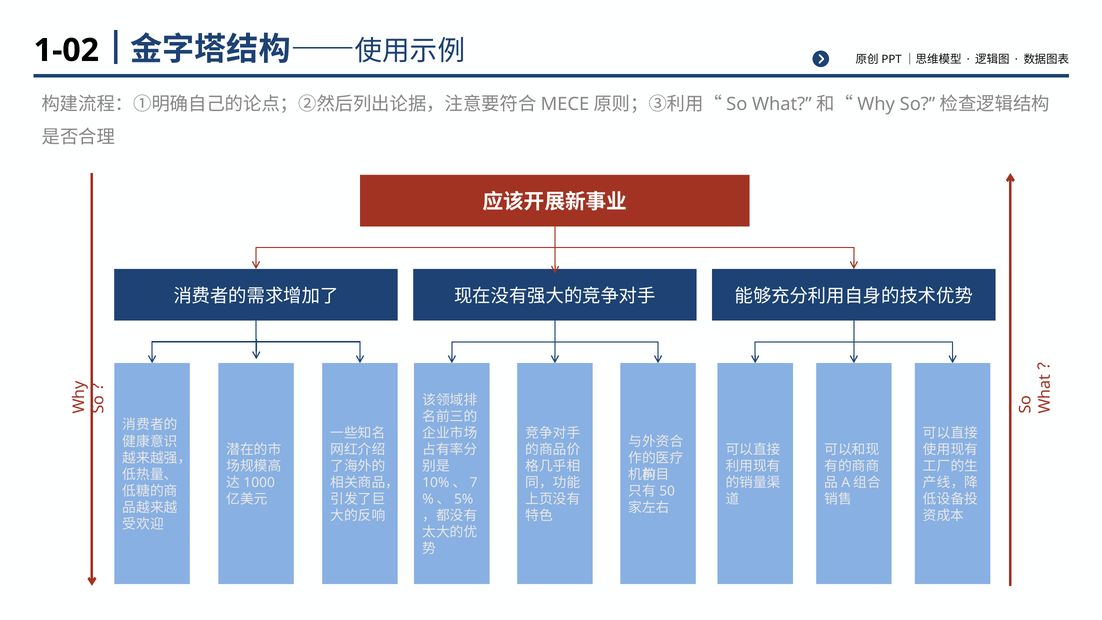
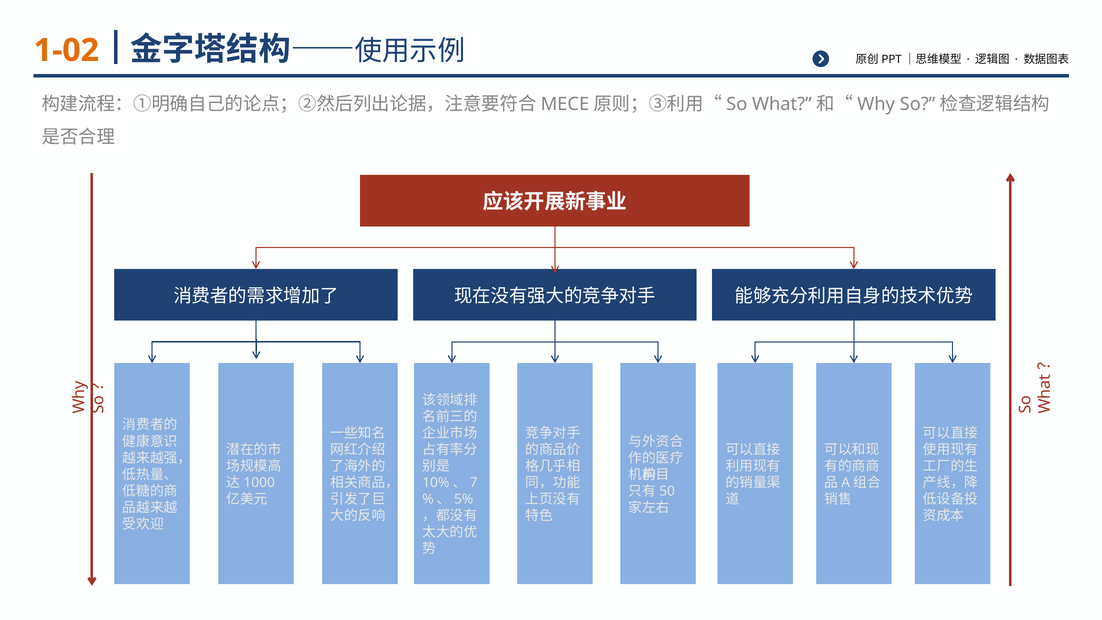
1-02 colour: black -> orange (66, 50)
